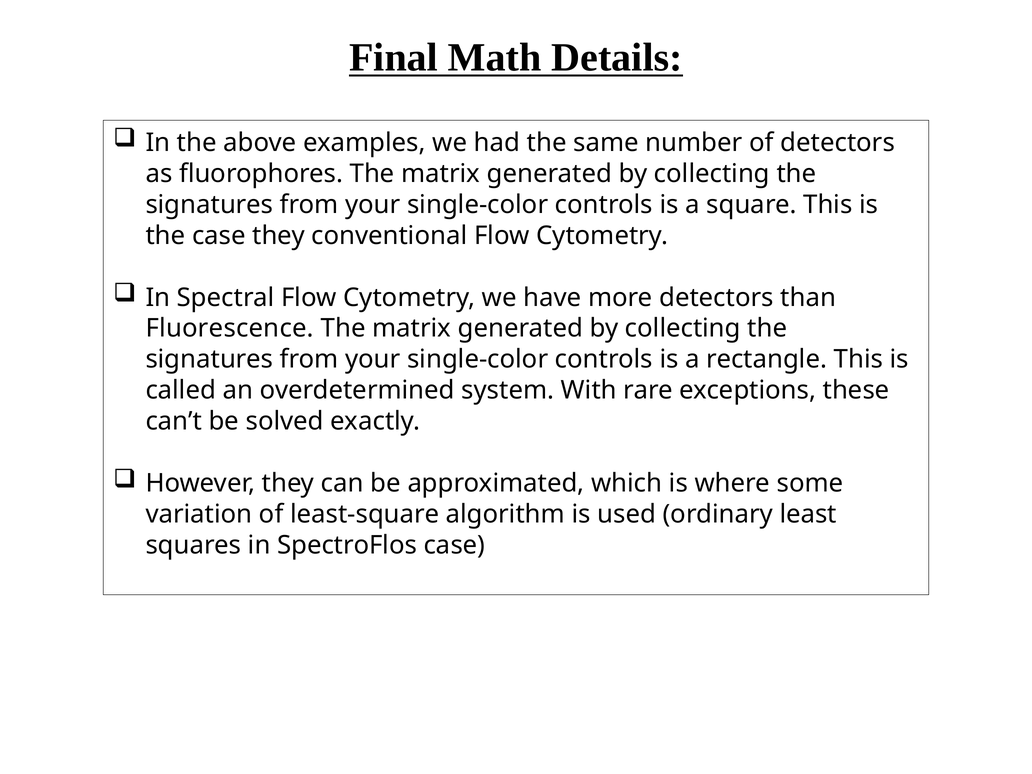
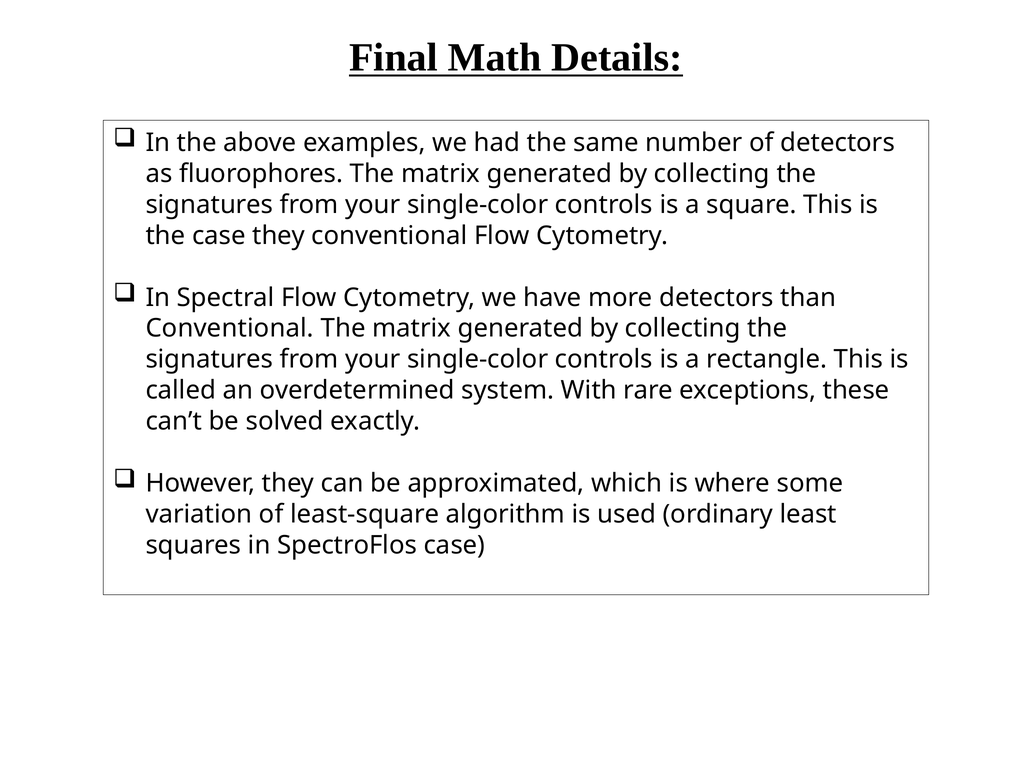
Fluorescence: Fluorescence -> Conventional (230, 328)
